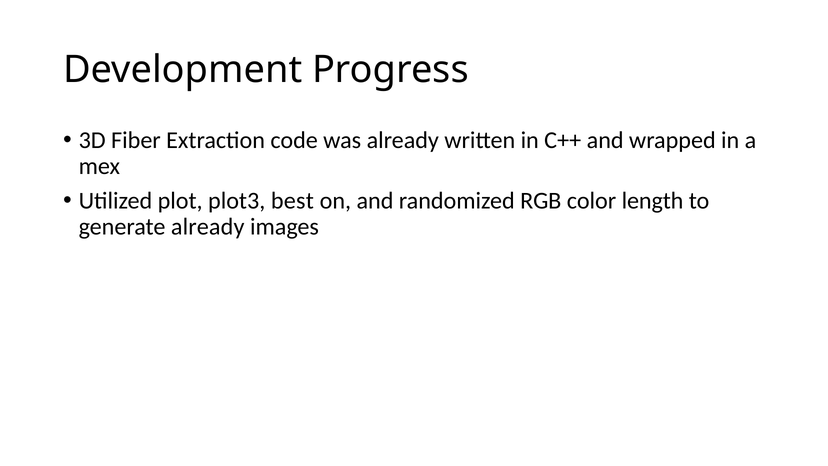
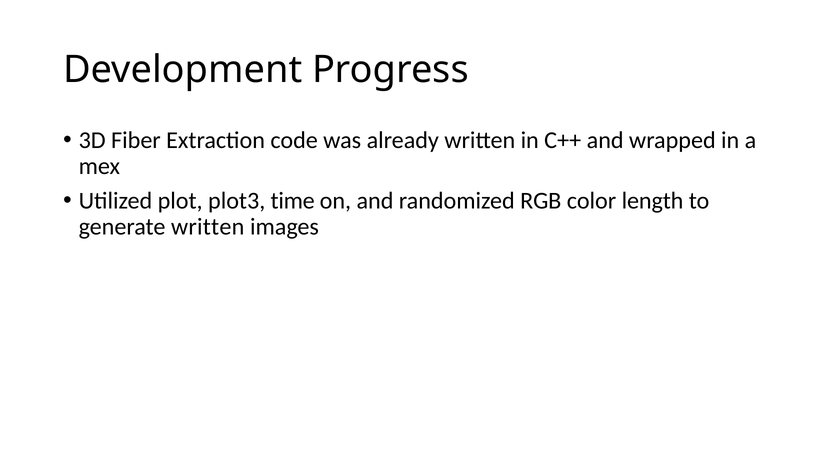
best: best -> time (293, 201)
generate already: already -> written (208, 227)
